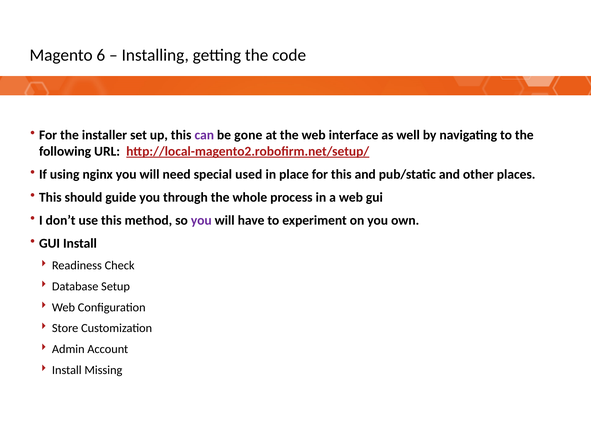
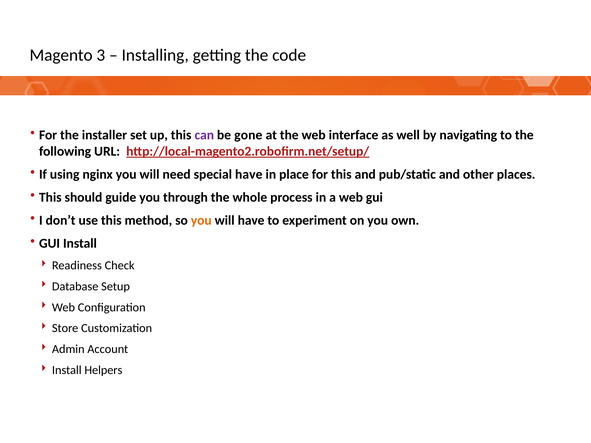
6: 6 -> 3 (101, 55)
special used: used -> have (249, 175)
you colour: purple -> orange (201, 221)
Missing: Missing -> Helpers (103, 370)
